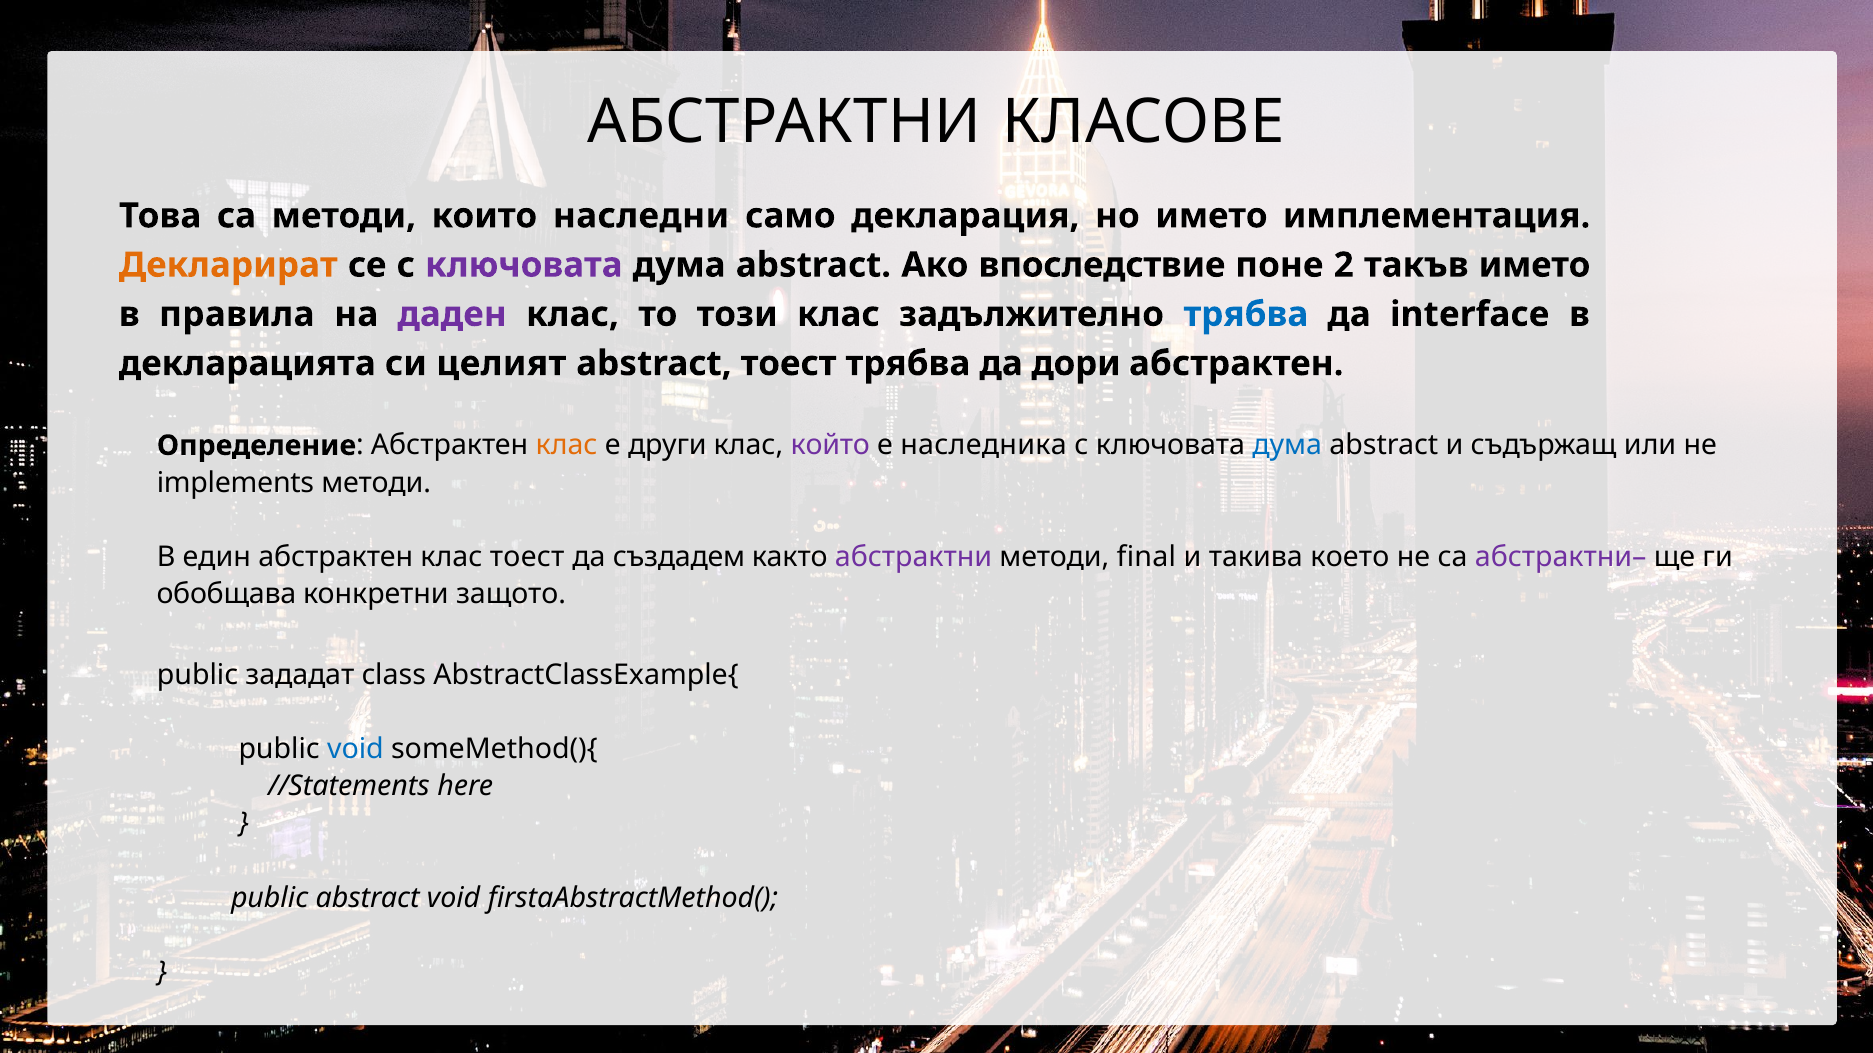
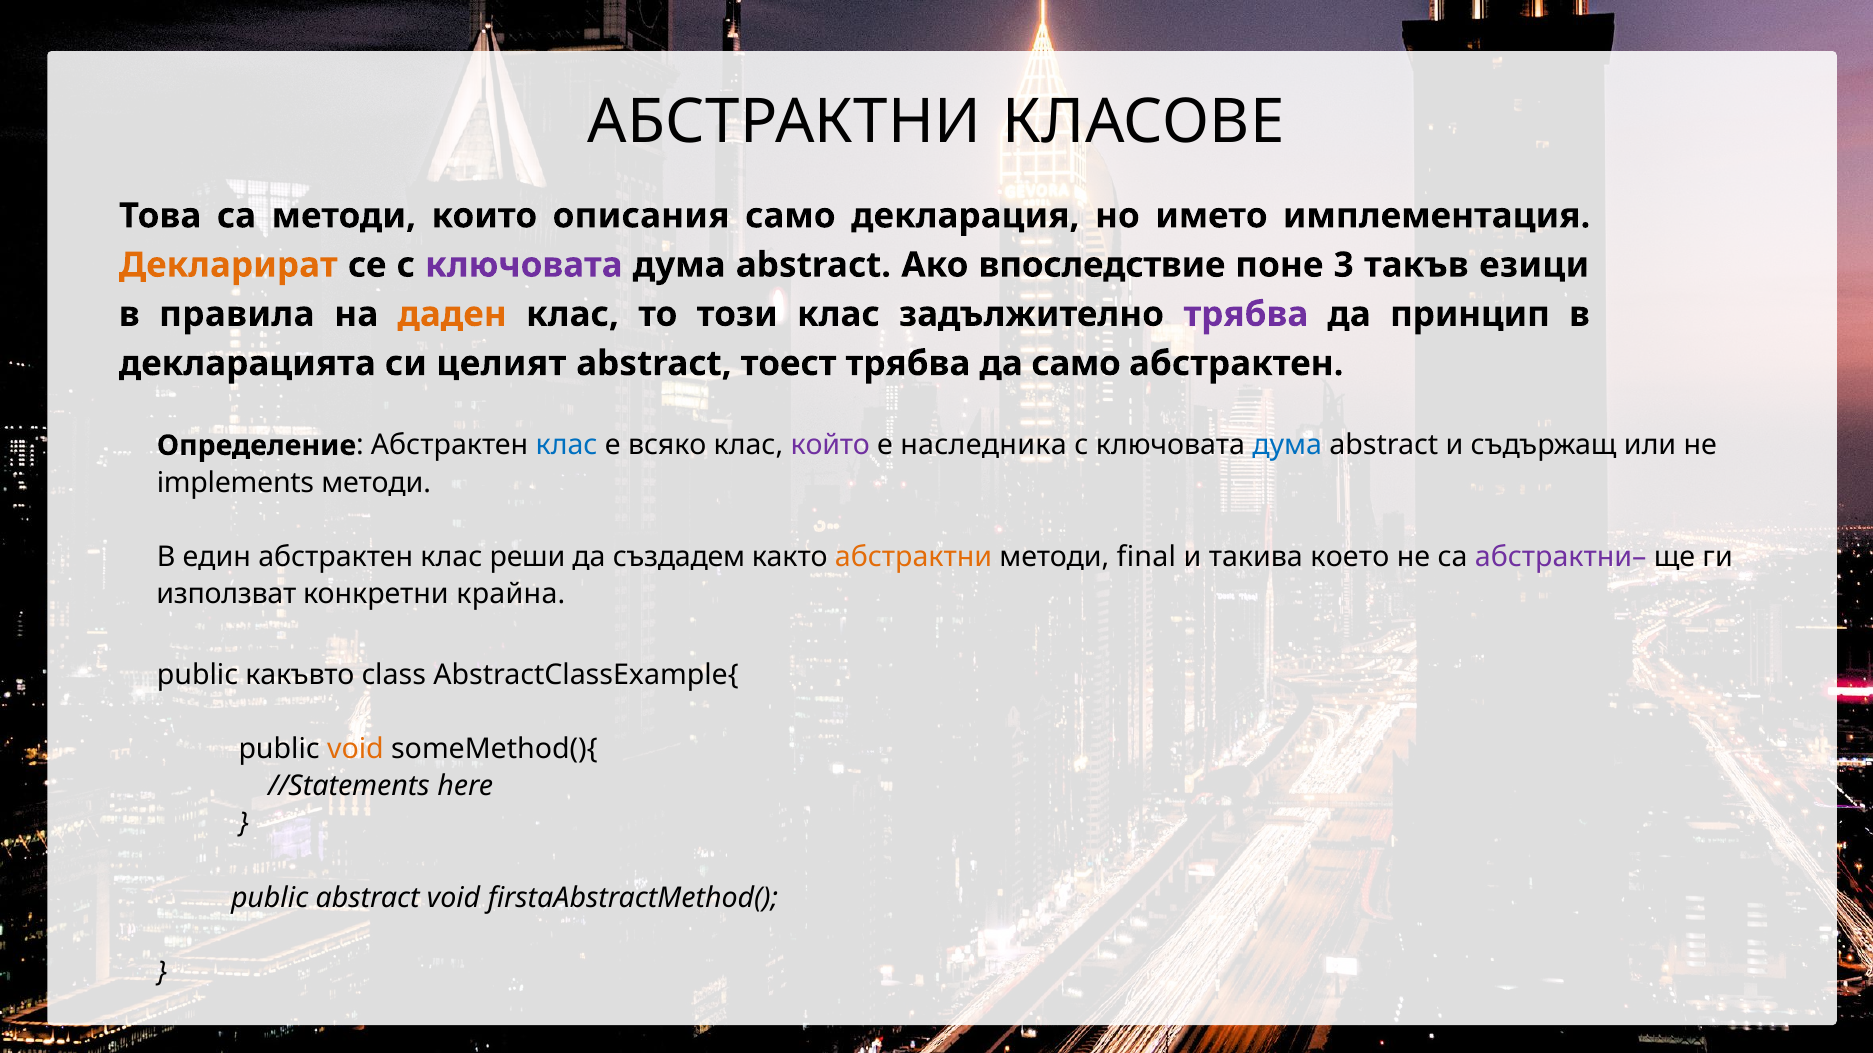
наследни: наследни -> описания (641, 216)
2: 2 -> 3 (1344, 265)
такъв името: името -> езици (1534, 265)
даден colour: purple -> orange (452, 314)
трябва colour: blue -> purple (1246, 314)
interface: interface -> принцип (1470, 314)
да дори: дори -> само (1076, 364)
клас colour: orange -> blue (567, 446)
други: други -> всяко (667, 446)
клас тоест: тоест -> реши (527, 557)
абстрактни colour: purple -> orange (914, 557)
обобщава: обобщава -> използват (226, 595)
защото: защото -> крайна (511, 595)
зададат: зададат -> какъвто (300, 675)
void colour: blue -> orange (355, 749)
